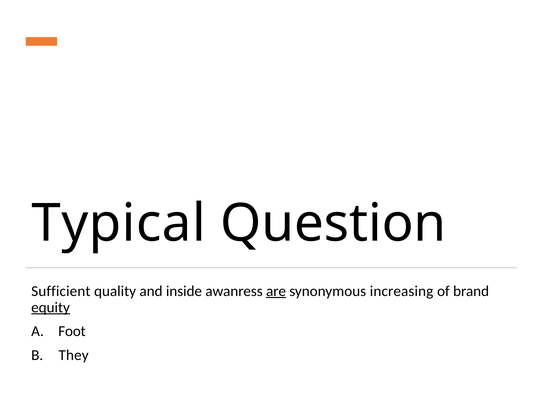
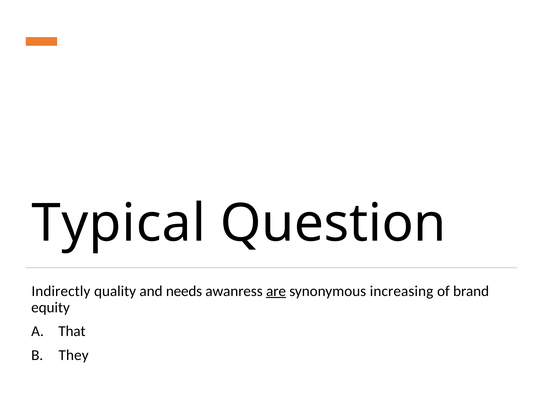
Sufficient: Sufficient -> Indirectly (61, 291)
inside: inside -> needs (184, 291)
equity underline: present -> none (51, 308)
Foot: Foot -> That (72, 331)
